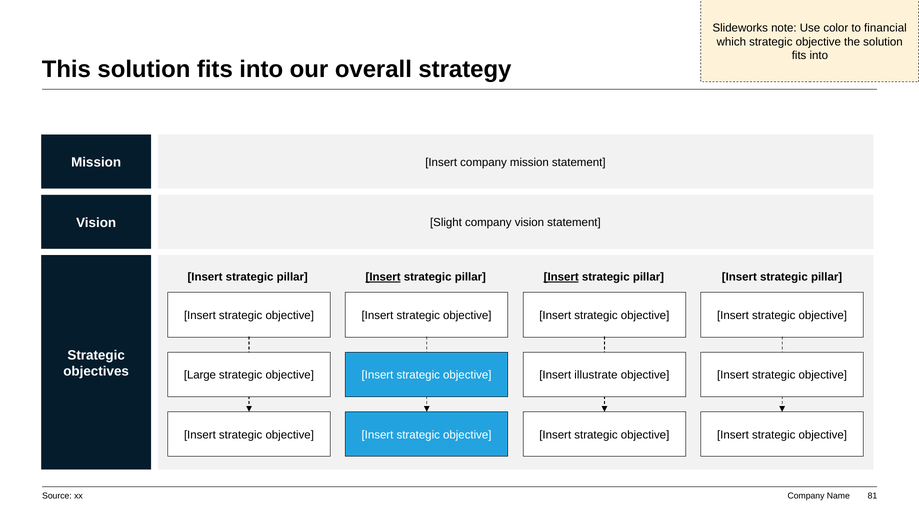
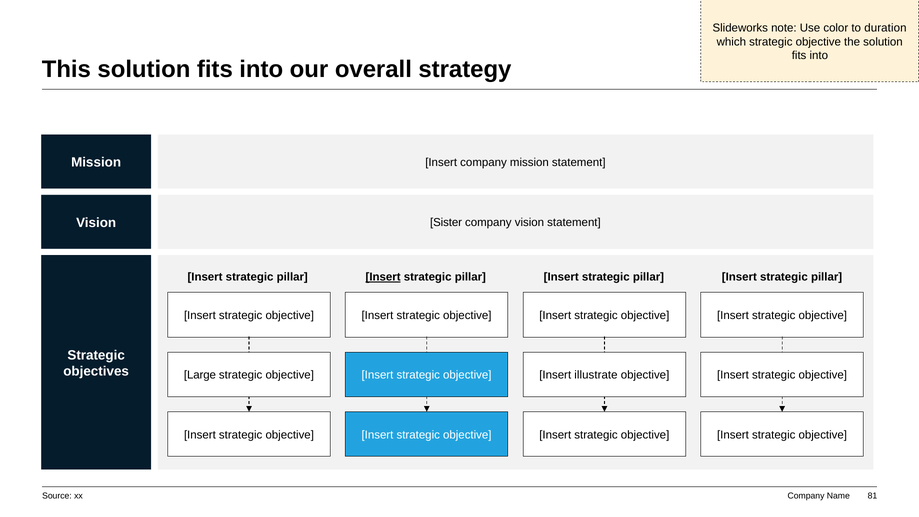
financial: financial -> duration (885, 28)
Slight: Slight -> Sister (446, 223)
Insert underline: present -> none (561, 277)
